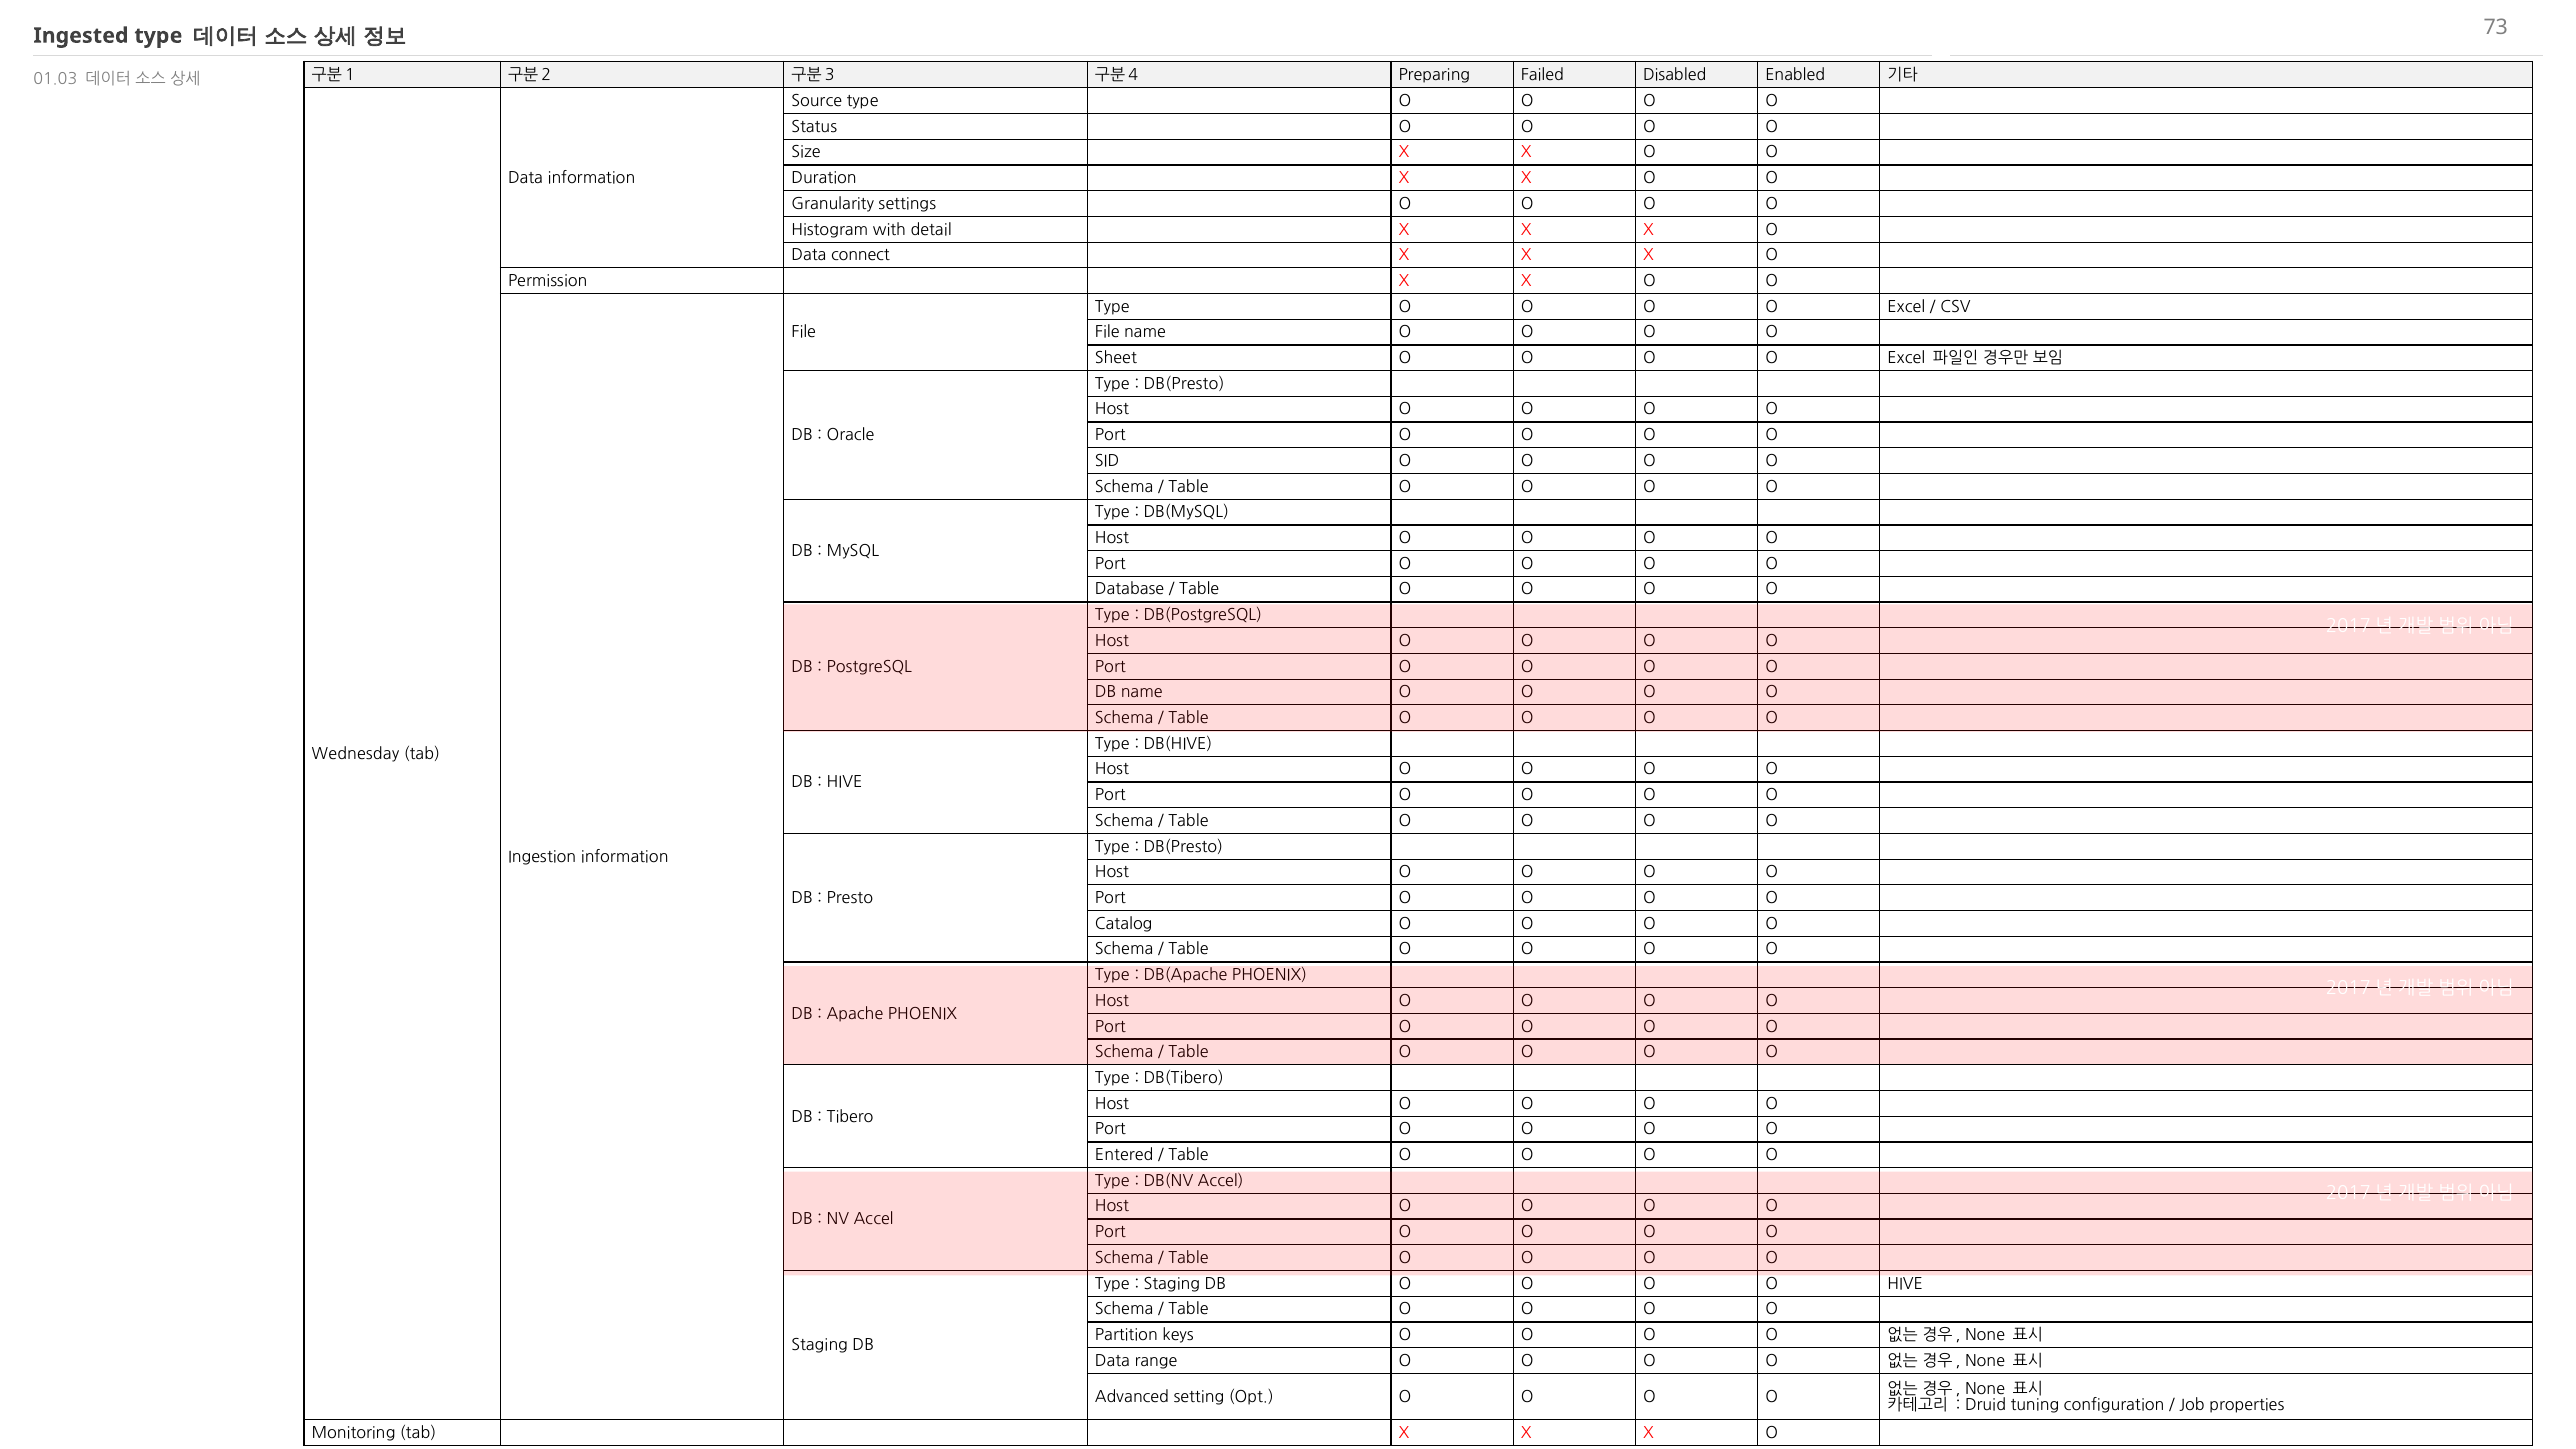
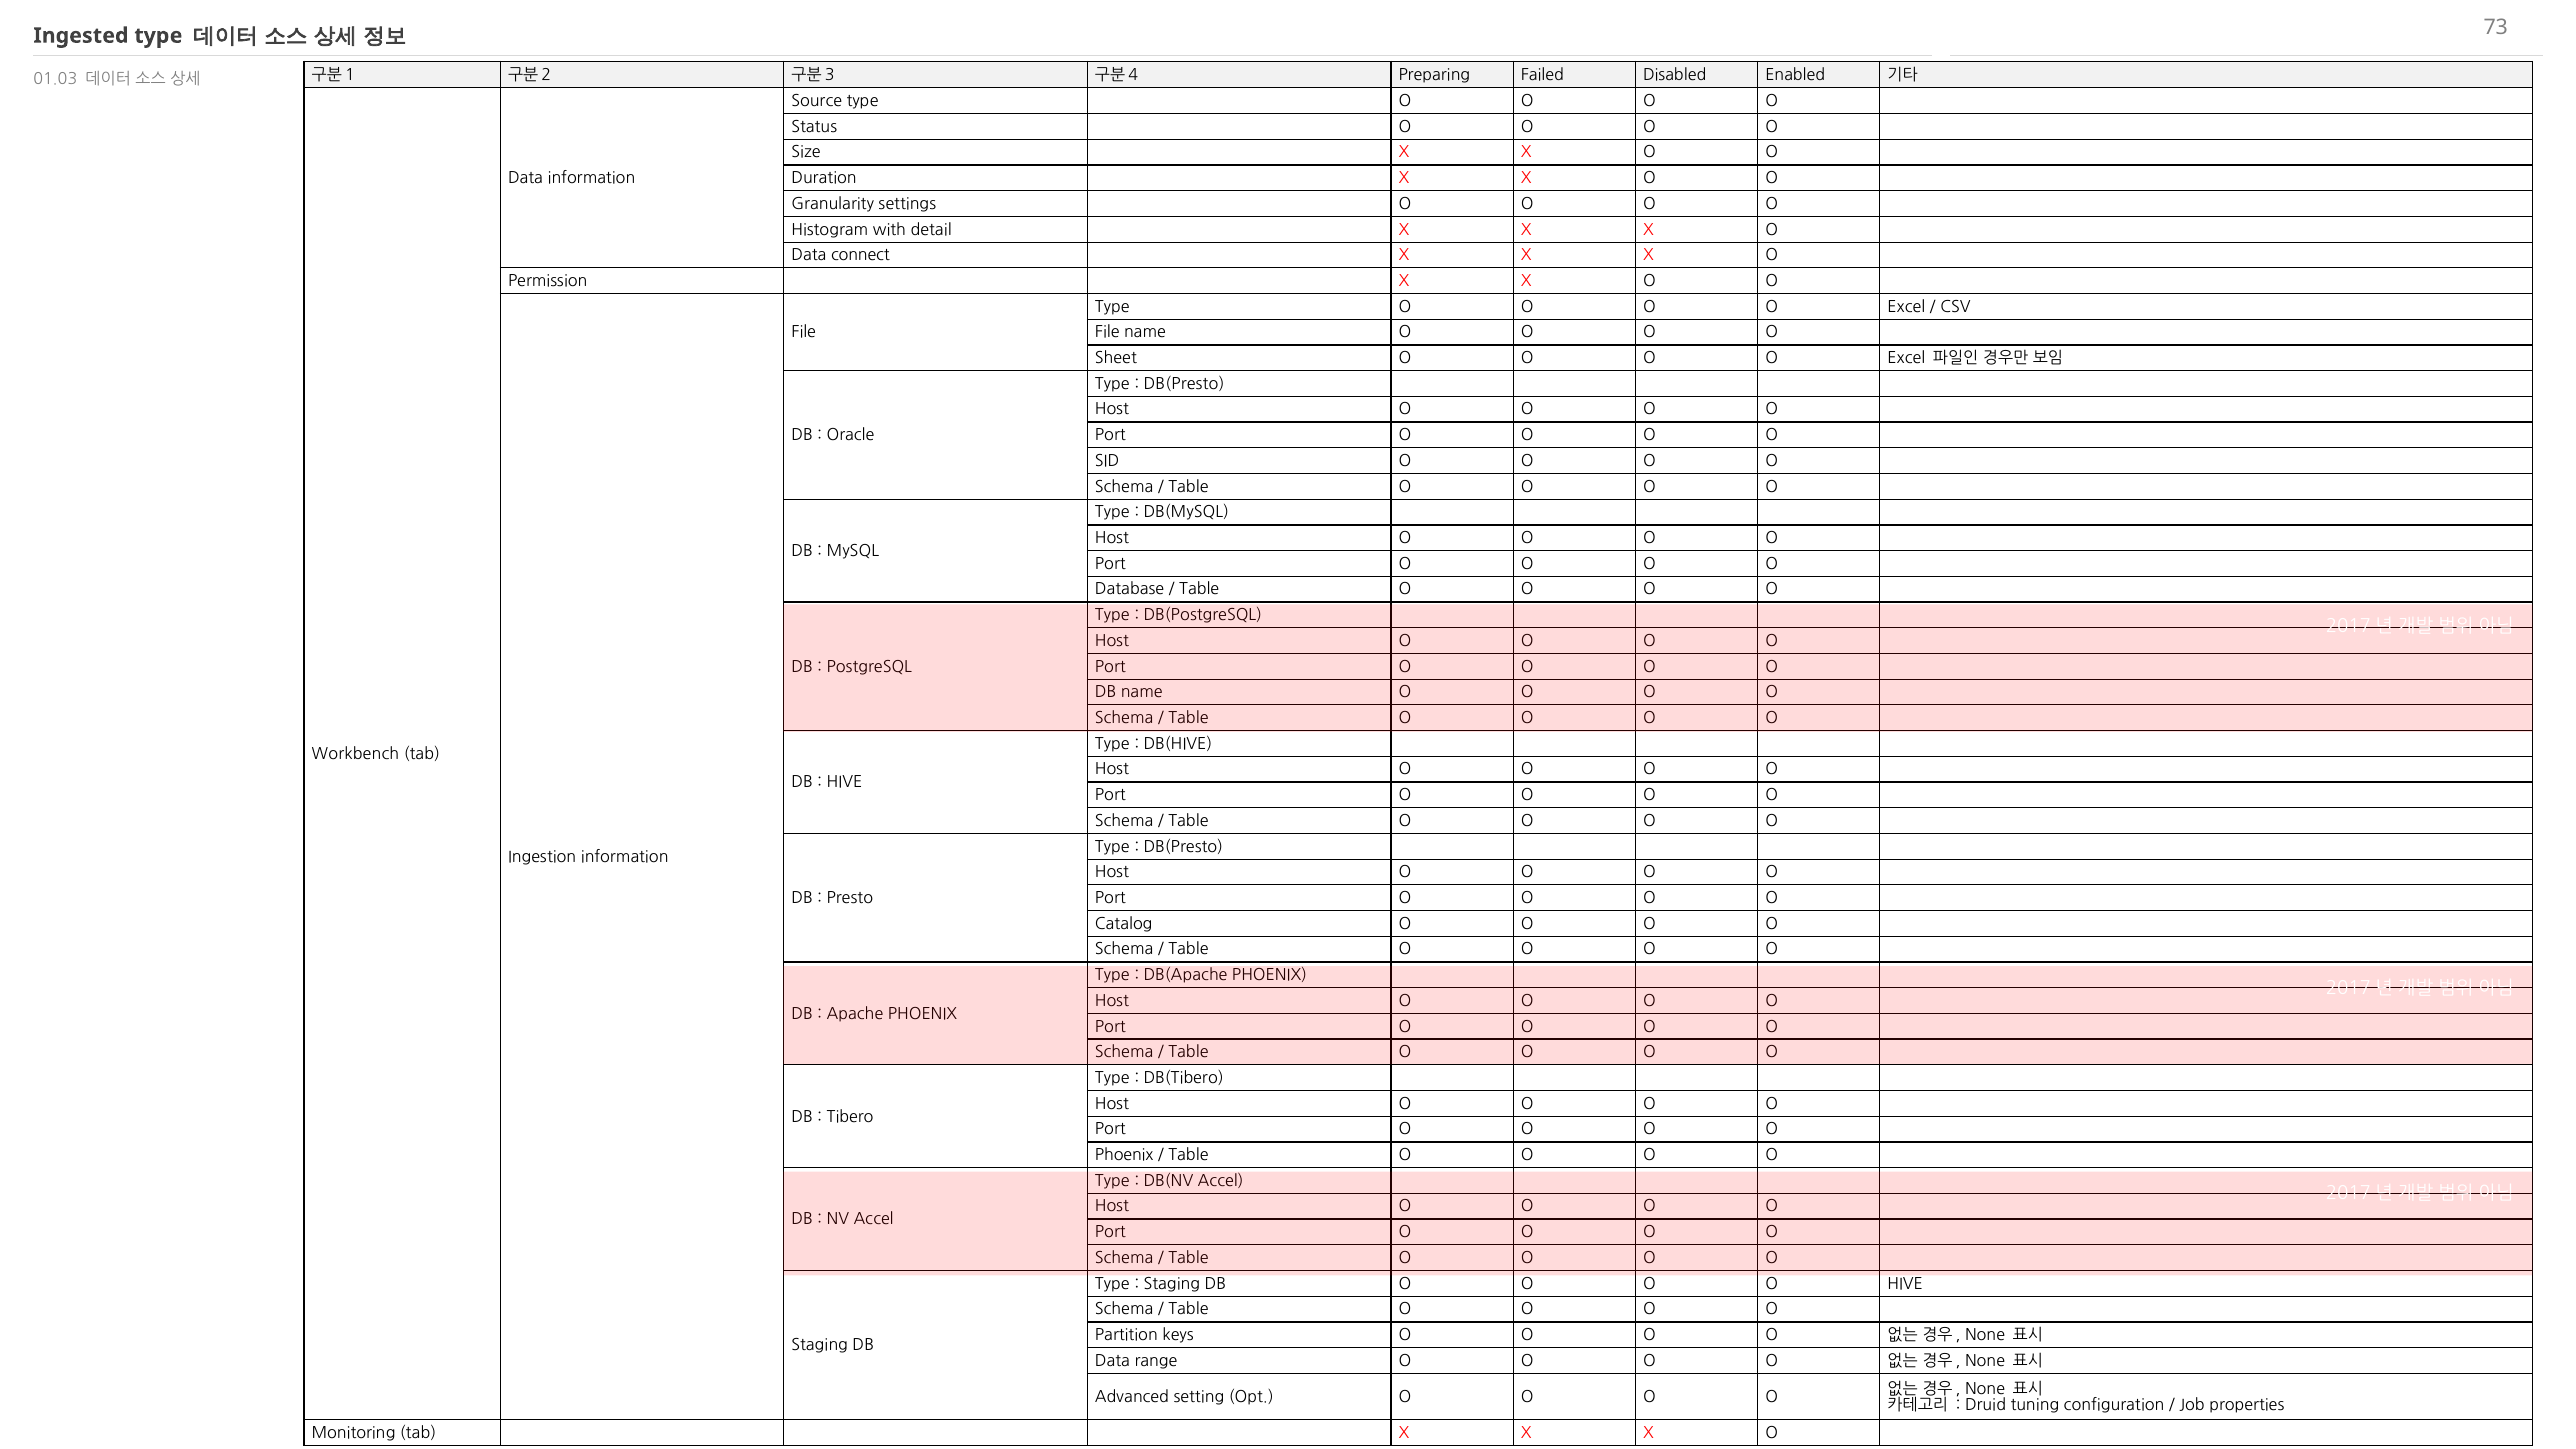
Wednesday: Wednesday -> Workbench (355, 754)
Entered: Entered -> Phoenix (1124, 1155)
